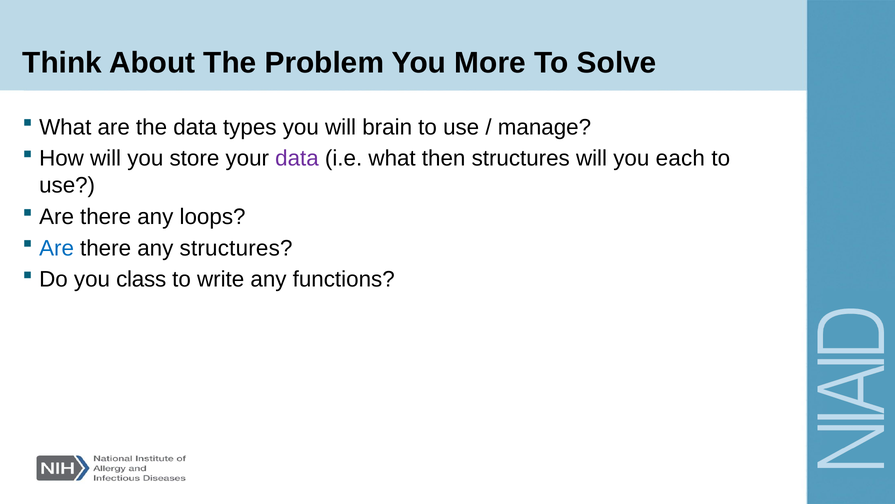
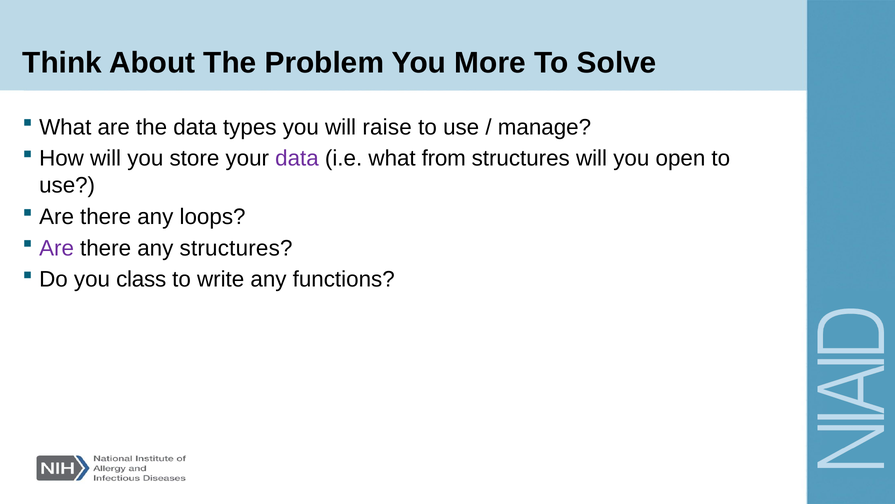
brain: brain -> raise (387, 127)
then: then -> from (444, 158)
each: each -> open (680, 158)
Are colour: blue -> purple (57, 248)
